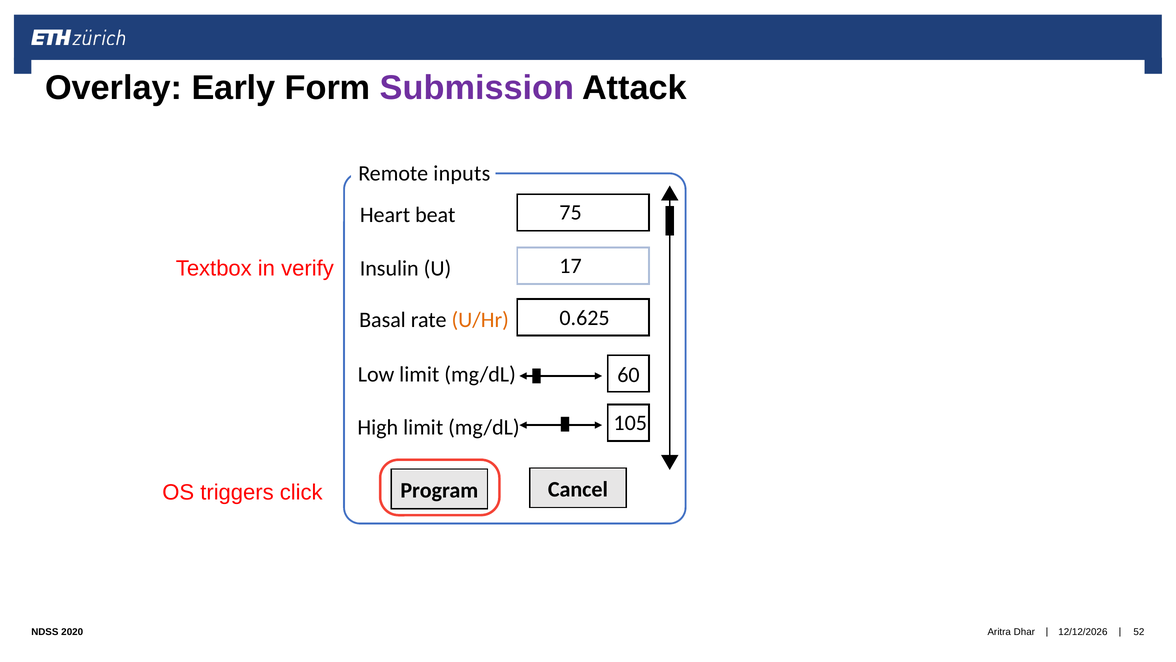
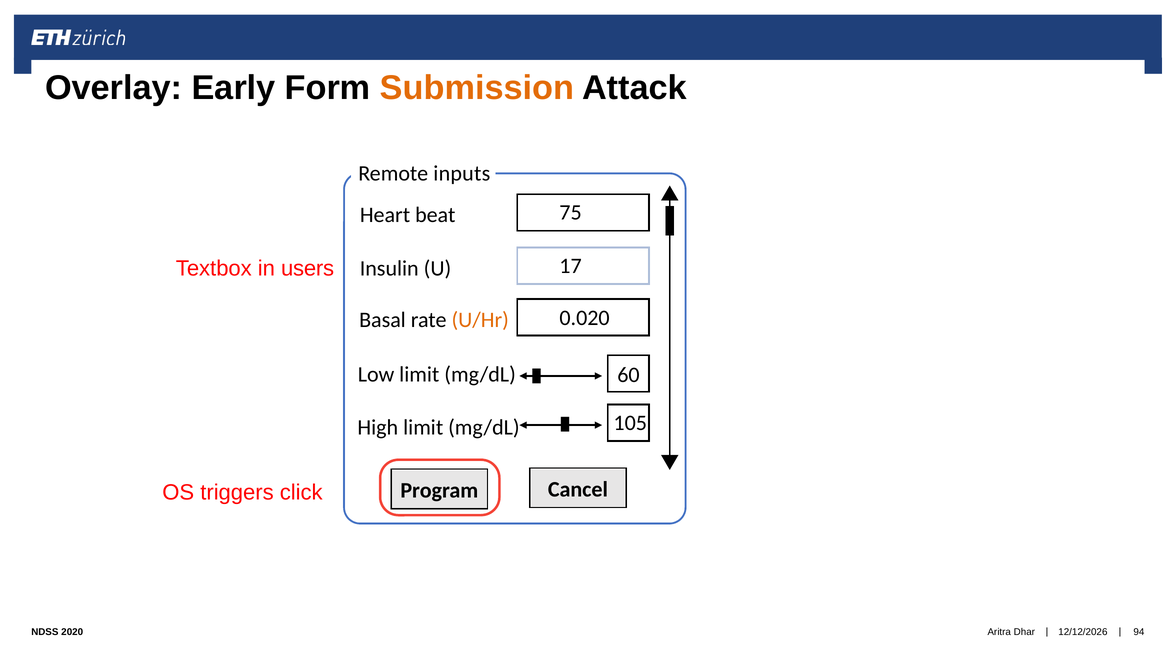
Submission colour: purple -> orange (477, 88)
verify: verify -> users (308, 268)
0.625: 0.625 -> 0.020 (585, 318)
52: 52 -> 94 (1139, 632)
